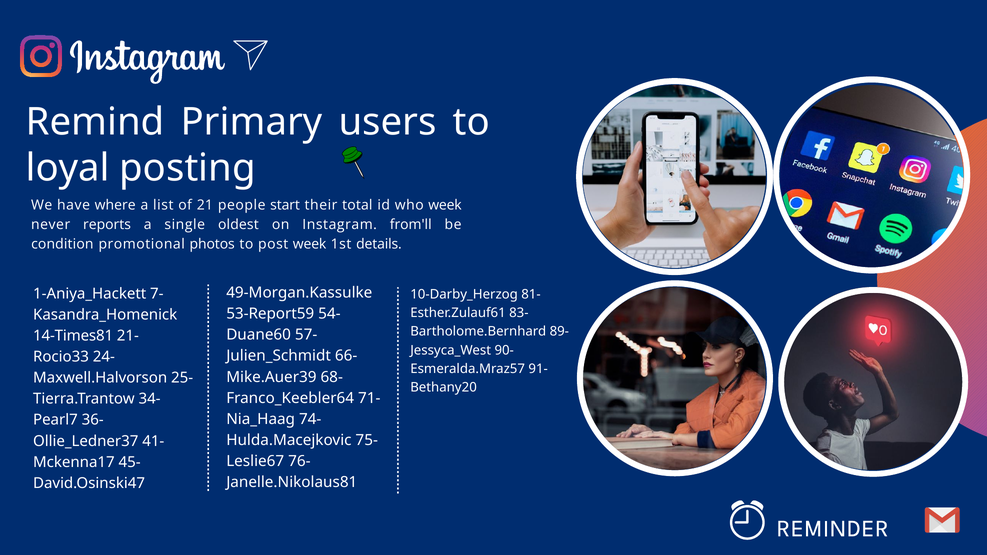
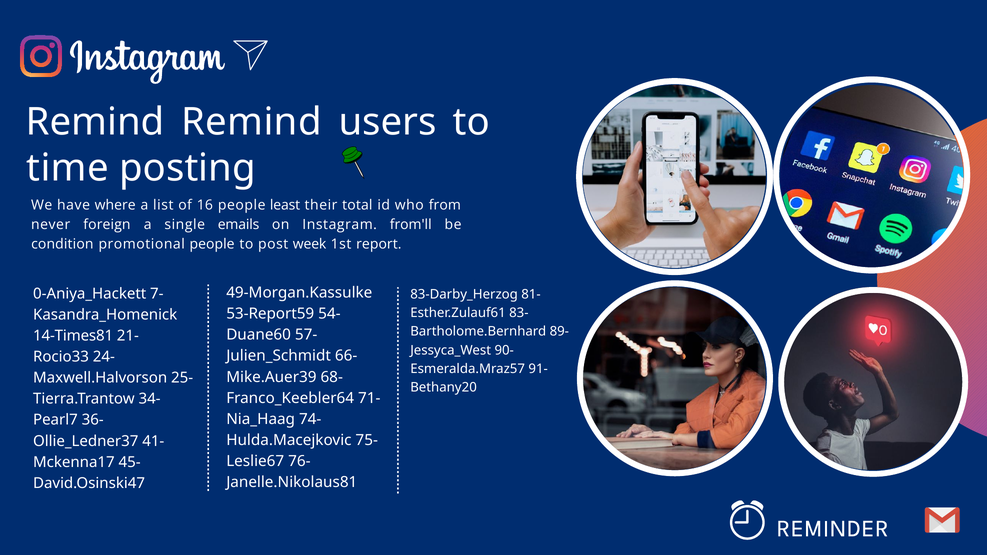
Remind Primary: Primary -> Remind (251, 122)
loyal: loyal -> time (67, 168)
21: 21 -> 16 (205, 205)
start: start -> least (285, 205)
who week: week -> from (445, 205)
reports: reports -> foreign (107, 225)
oldest: oldest -> emails (239, 225)
promotional photos: photos -> people (212, 244)
details: details -> report (379, 244)
1-Aniya_Hackett: 1-Aniya_Hackett -> 0-Aniya_Hackett (90, 294)
10-Darby_Herzog: 10-Darby_Herzog -> 83-Darby_Herzog (464, 295)
